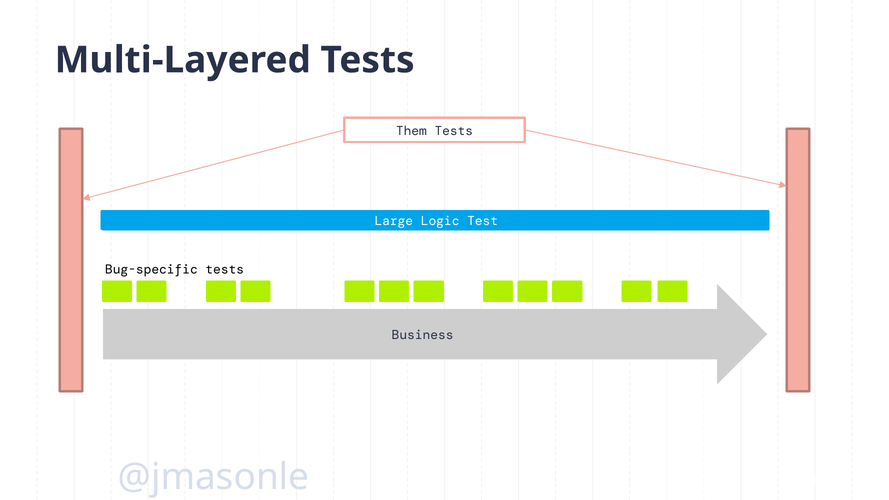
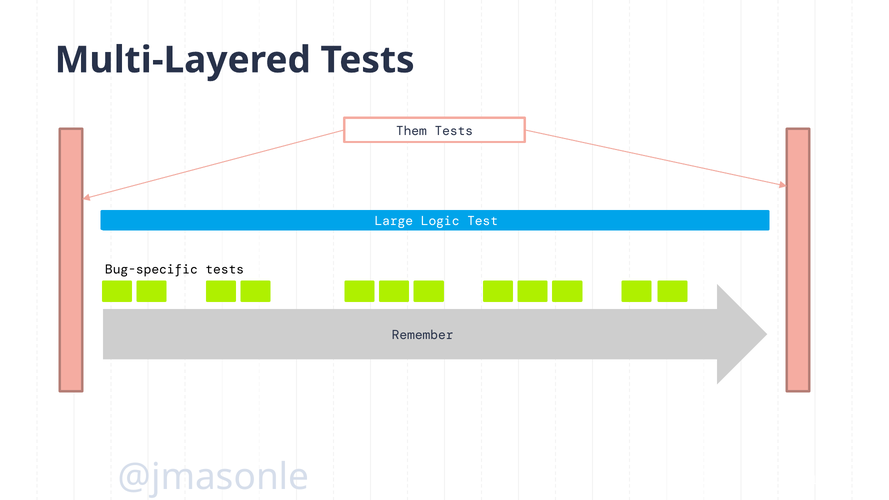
Business: Business -> Remember (423, 335)
